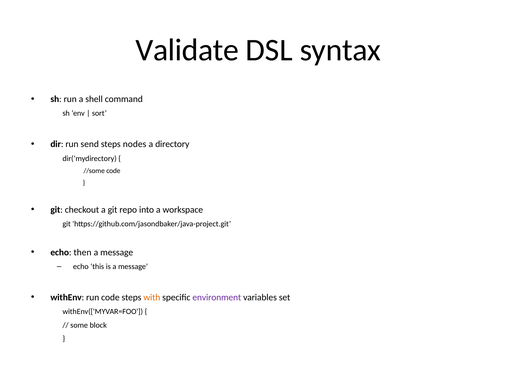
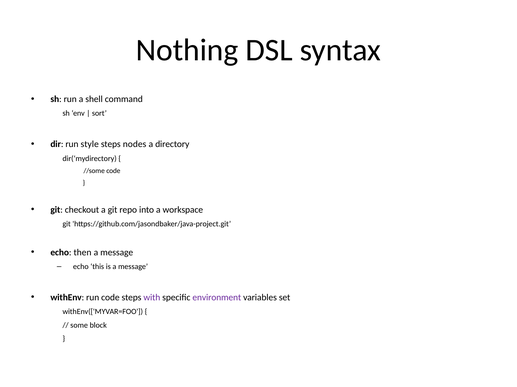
Validate: Validate -> Nothing (187, 50)
send: send -> style (90, 144)
with colour: orange -> purple (152, 298)
